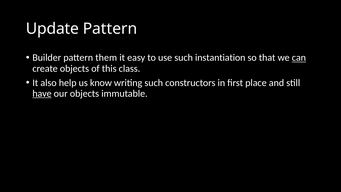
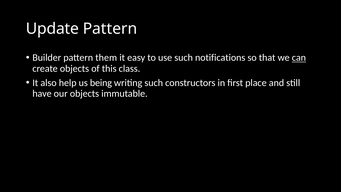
instantiation: instantiation -> notifications (220, 58)
know: know -> being (101, 83)
have underline: present -> none (42, 93)
